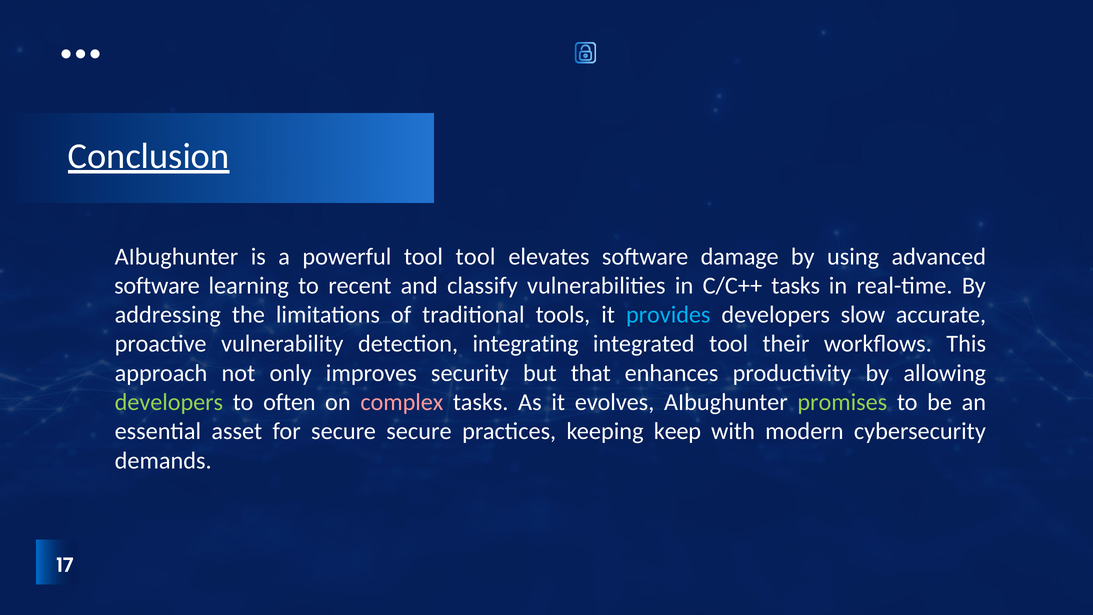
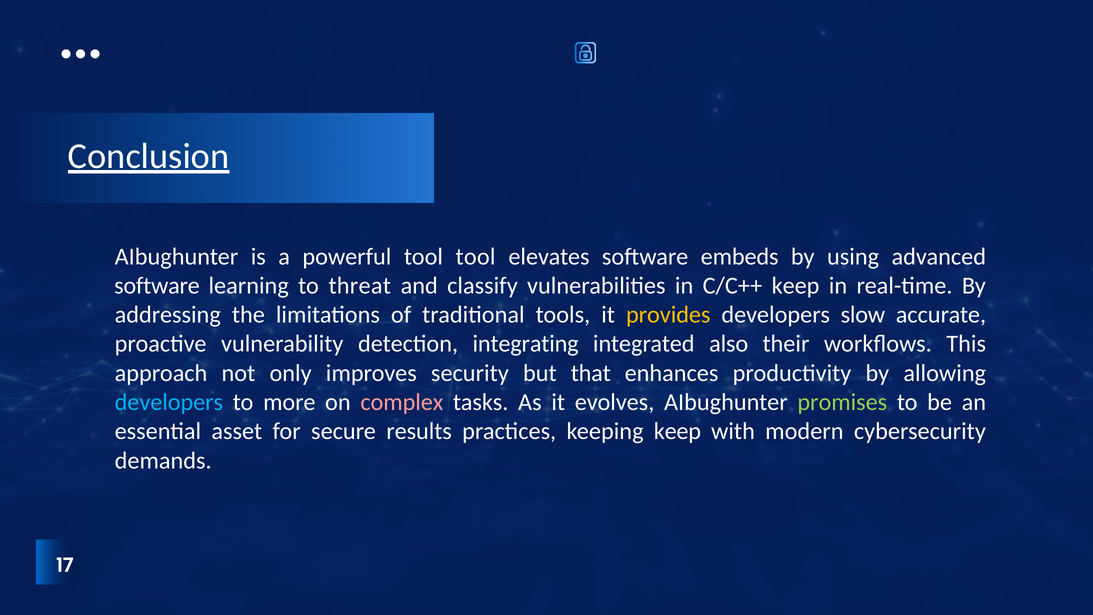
damage: damage -> embeds (740, 256)
recent: recent -> threat (360, 286)
C/C++ tasks: tasks -> keep (796, 286)
provides colour: light blue -> yellow (668, 315)
integrated tool: tool -> also (729, 344)
developers colour: light green -> light blue (169, 402)
often: often -> more (289, 402)
secure secure: secure -> results (419, 431)
